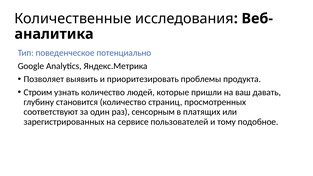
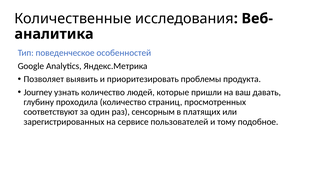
потенциально: потенциально -> особенностей (124, 53)
Строим: Строим -> Journey (38, 92)
становится: становится -> проходила (77, 102)
